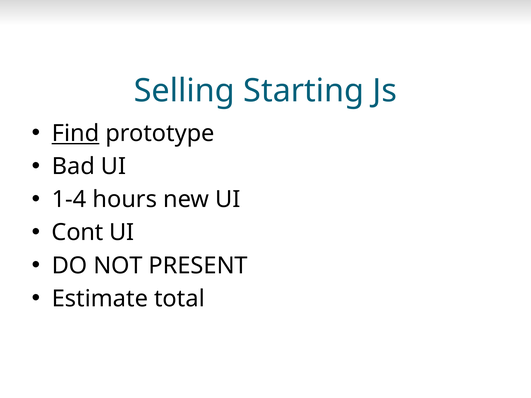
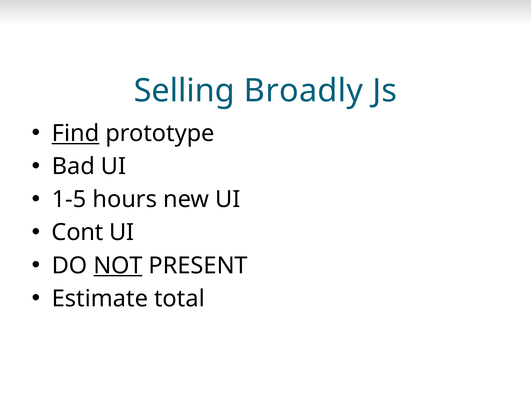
Starting: Starting -> Broadly (304, 91)
1-4: 1-4 -> 1-5 (69, 200)
NOT underline: none -> present (118, 266)
